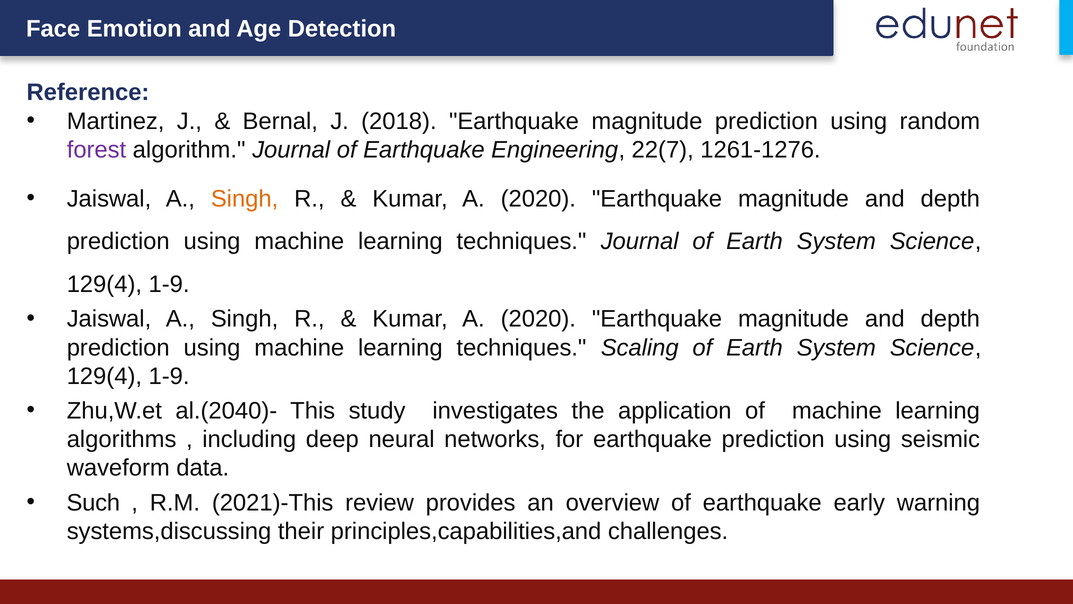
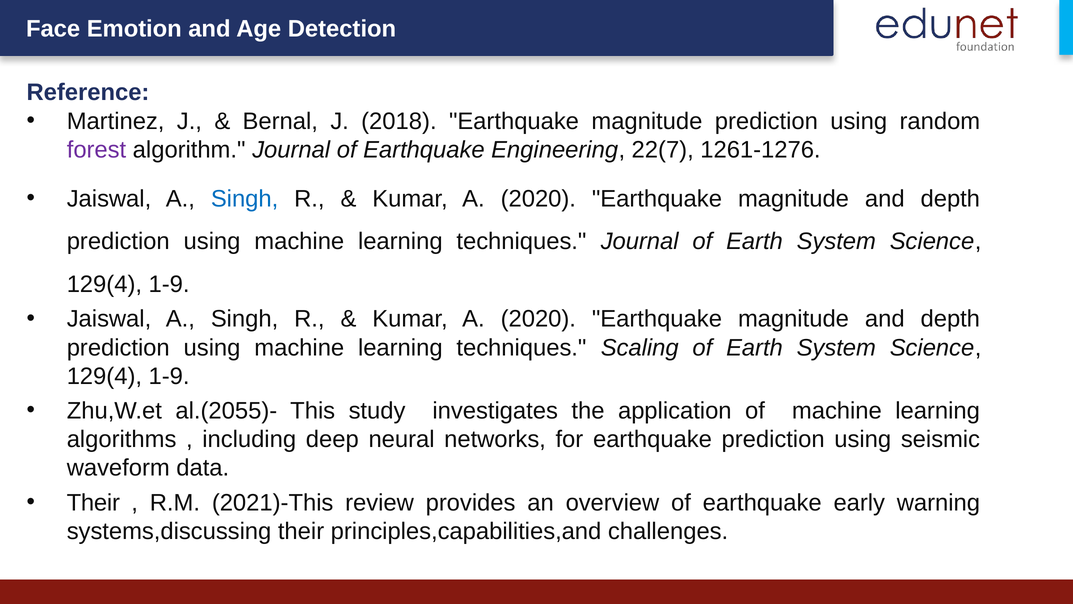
Singh colour: orange -> blue (245, 198)
al.(2040)-: al.(2040)- -> al.(2055)- (226, 411)
Such: Such -> Their (93, 502)
